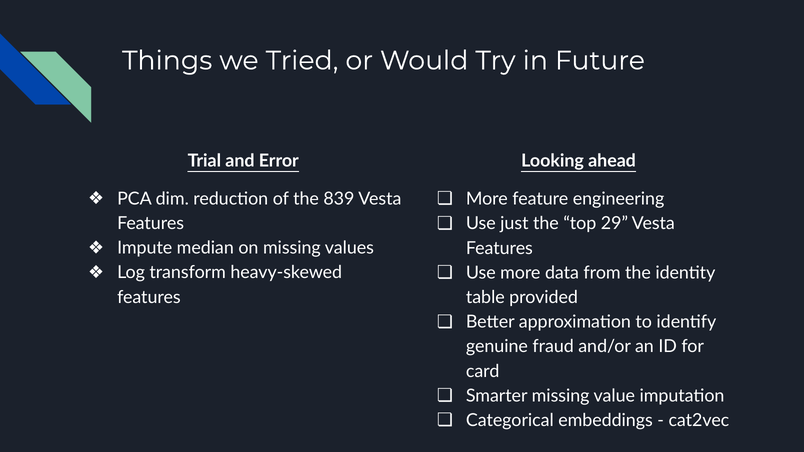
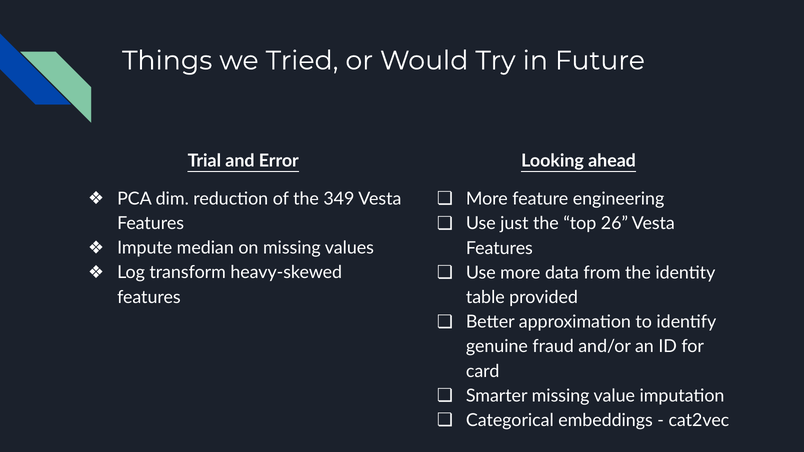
839: 839 -> 349 (339, 199)
29: 29 -> 26 (614, 224)
